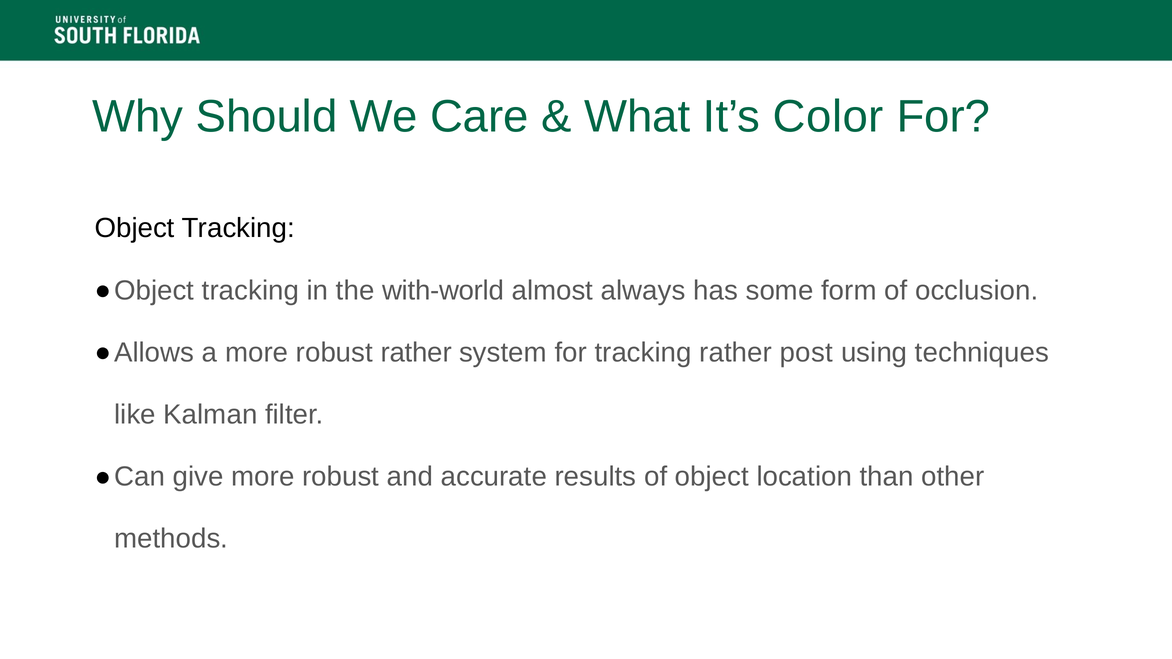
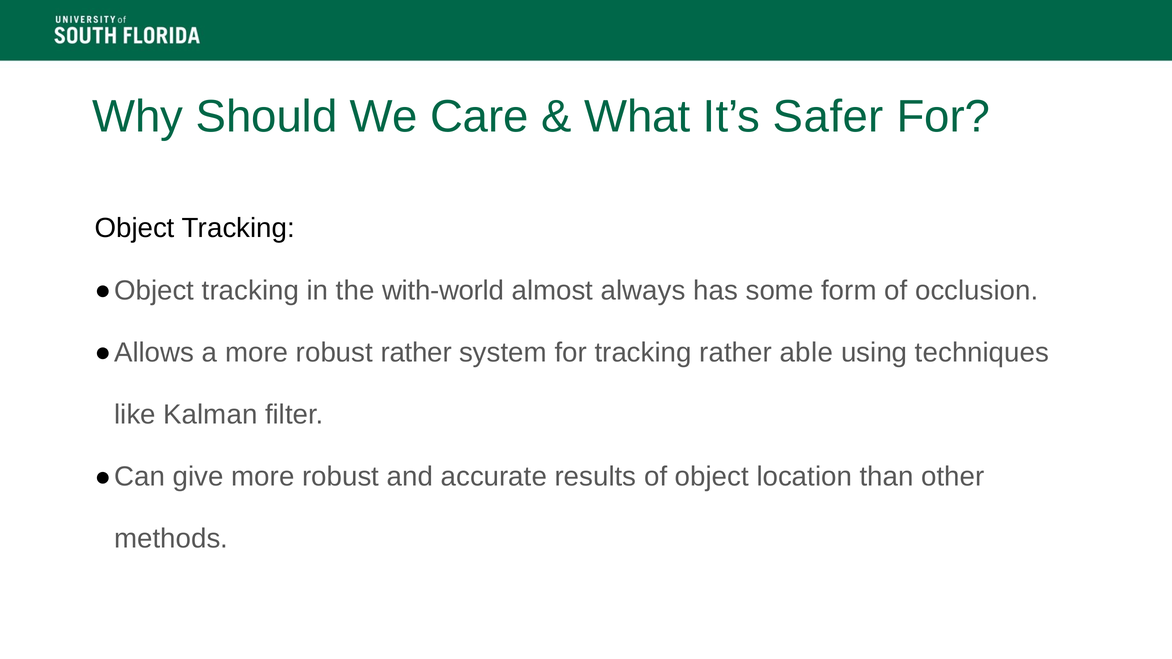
Color: Color -> Safer (828, 117)
post: post -> able (806, 353)
